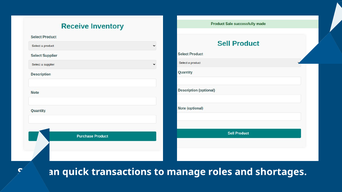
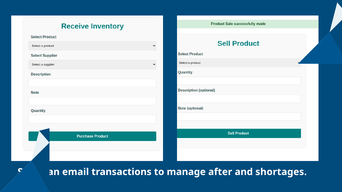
quick: quick -> email (76, 172)
roles: roles -> after (220, 172)
